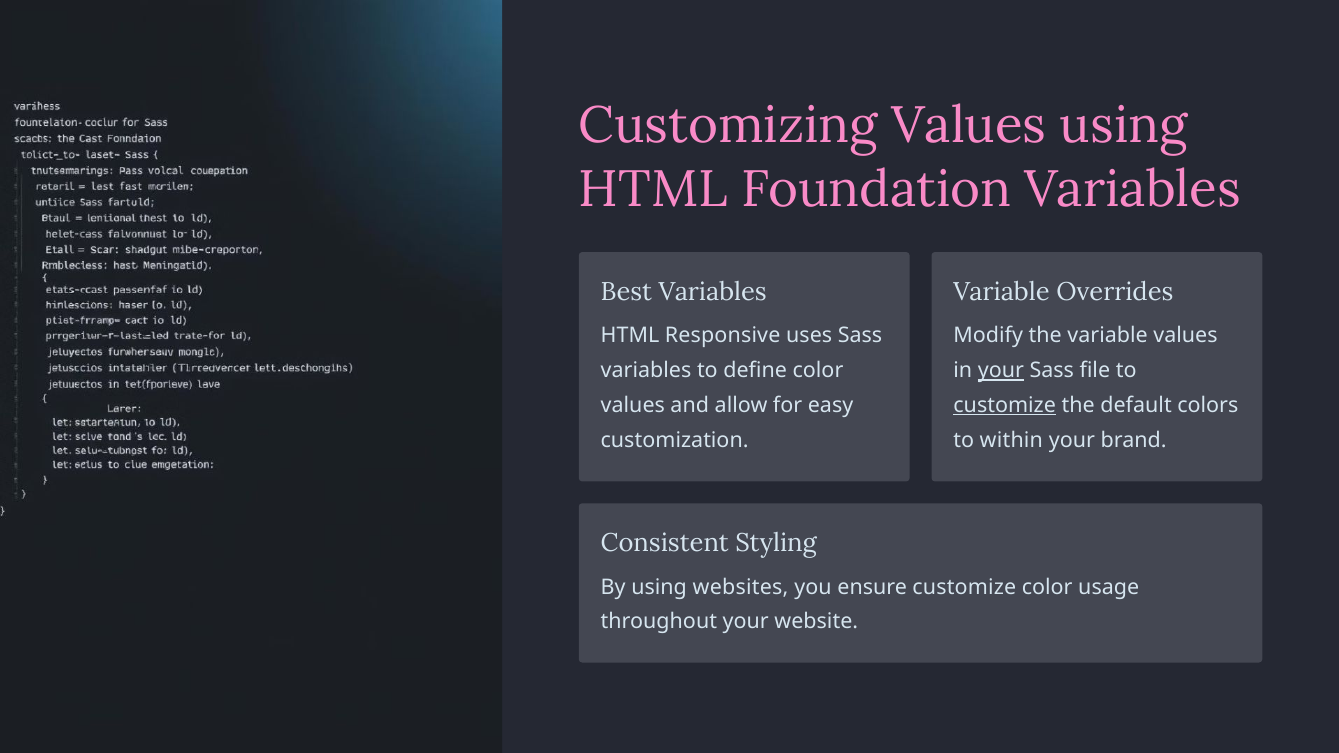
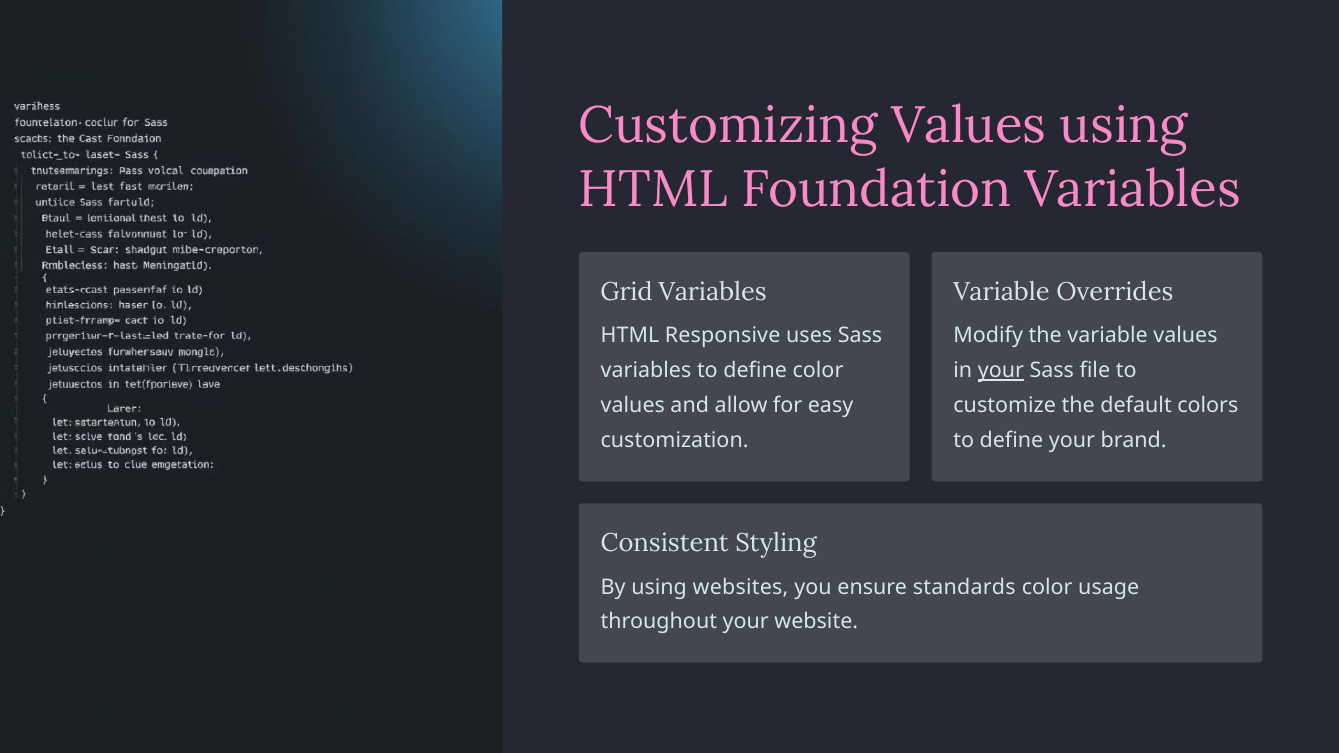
Best: Best -> Grid (626, 292)
customize underline: present -> none (1005, 406)
within: within -> define (1011, 441)
ensure customize: customize -> standards (964, 587)
